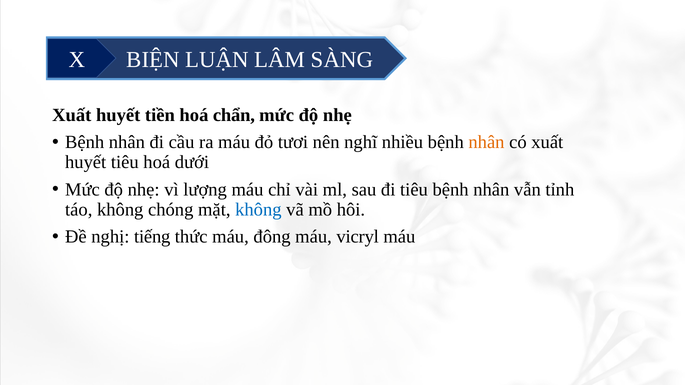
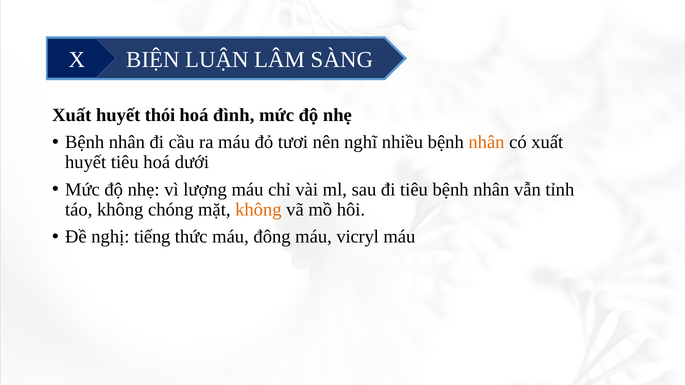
tiền: tiền -> thói (160, 115)
chẩn: chẩn -> đình (234, 115)
không colour: blue -> orange (258, 210)
